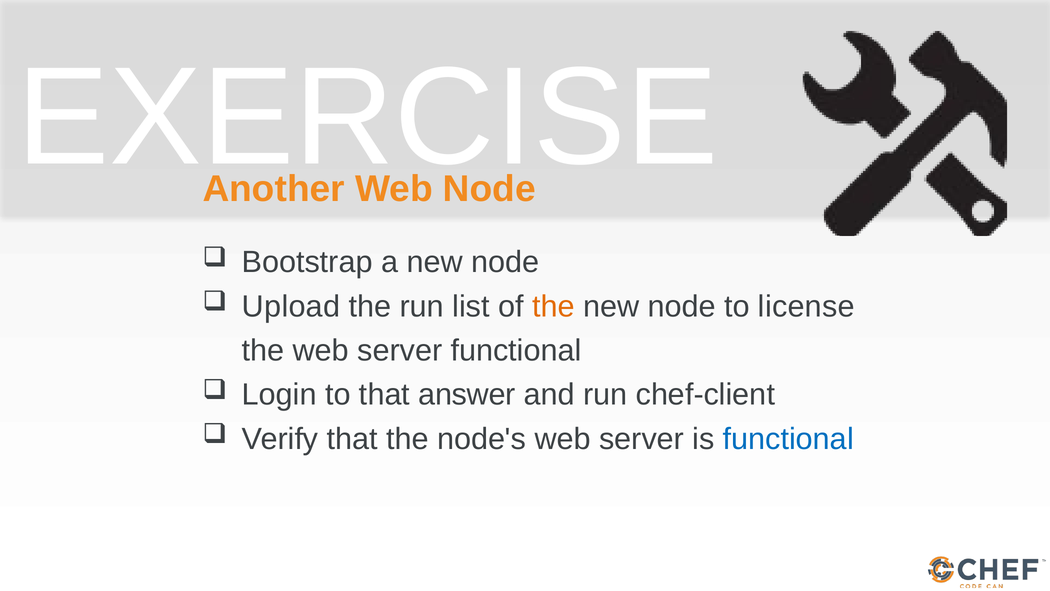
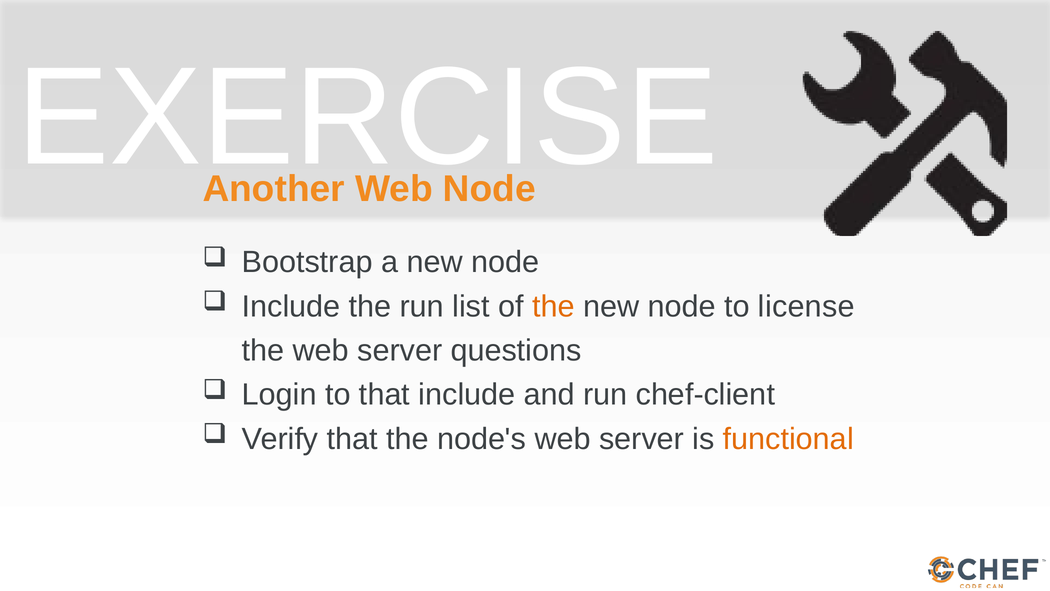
Upload: Upload -> Include (291, 306)
server functional: functional -> questions (516, 350)
that answer: answer -> include (467, 395)
functional colour: blue -> orange (788, 439)
